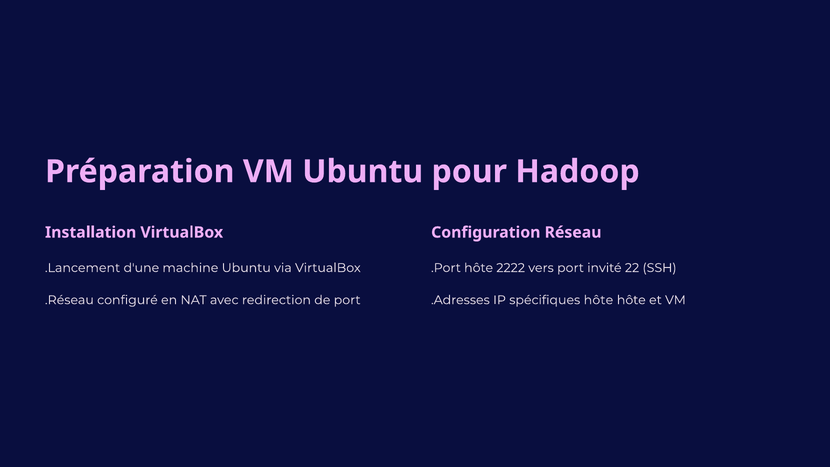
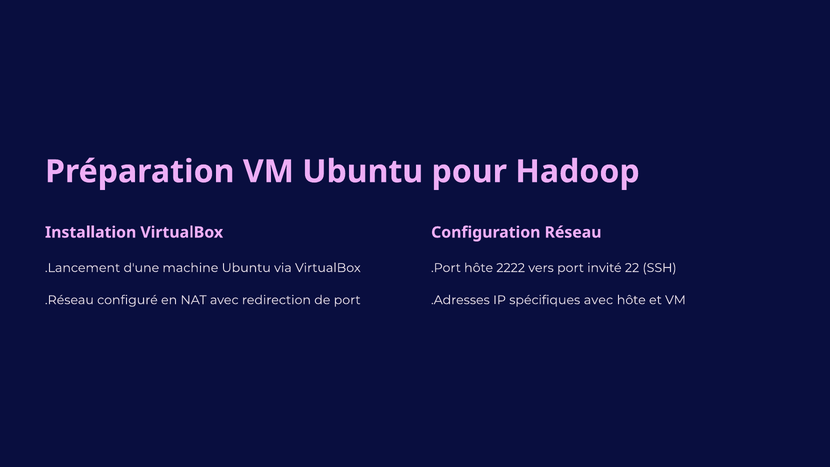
spécifiques hôte: hôte -> avec (598, 300)
